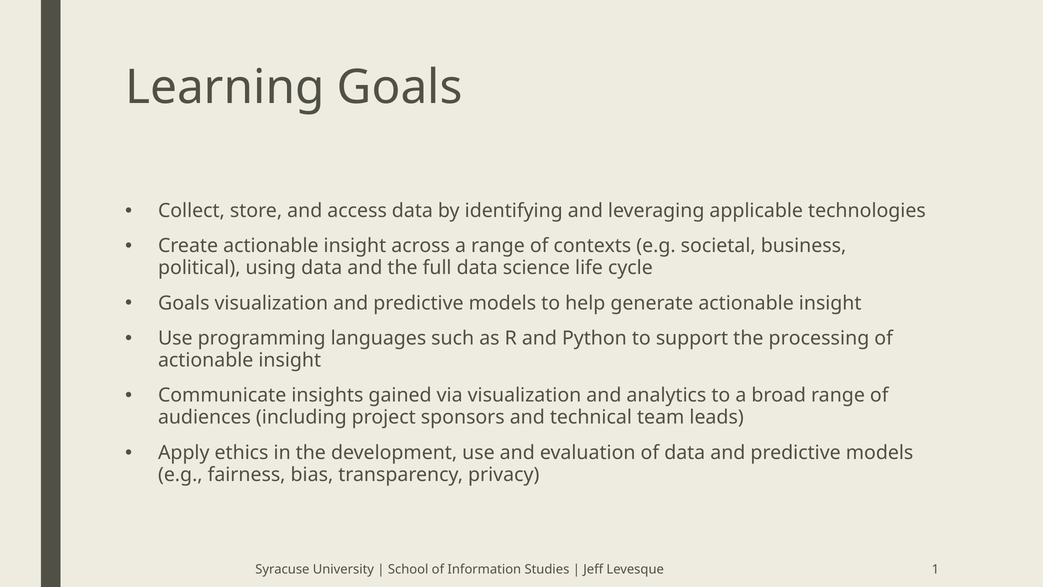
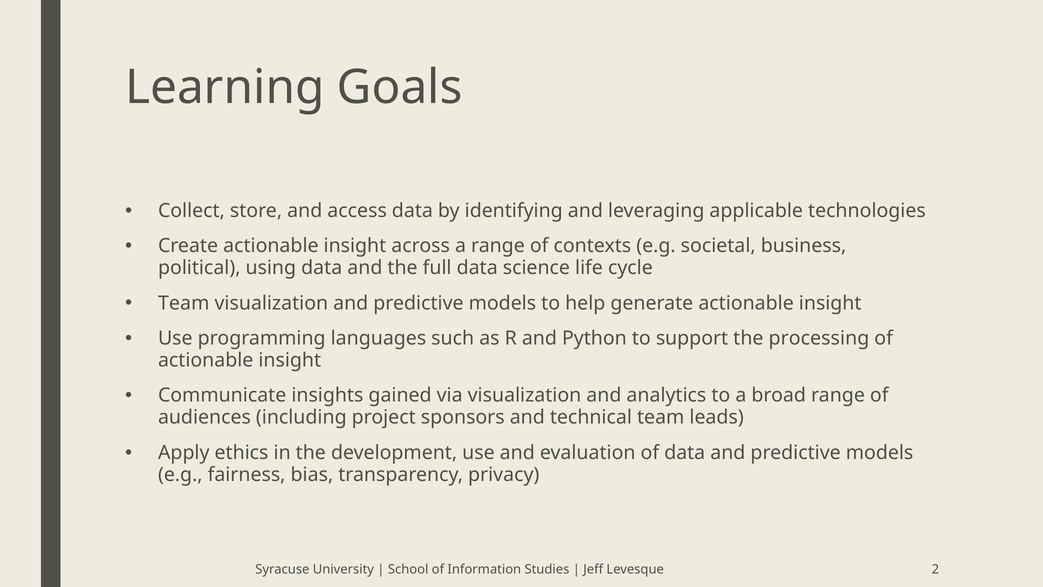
Goals: Goals -> Team (184, 303)
1: 1 -> 2 (935, 569)
